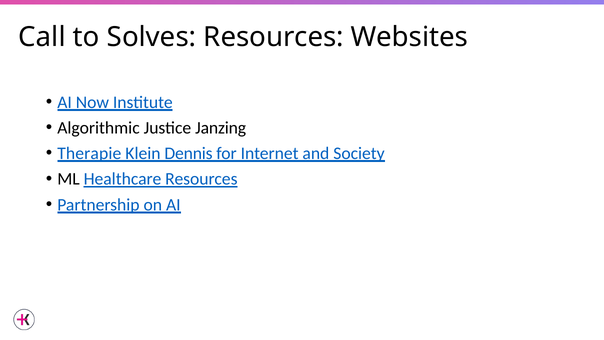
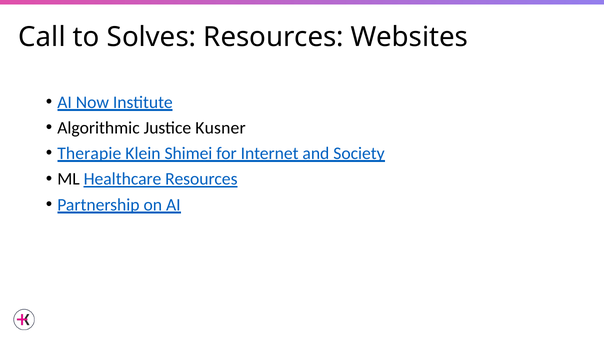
Janzing: Janzing -> Kusner (220, 128)
Dennis: Dennis -> Shimei (188, 153)
